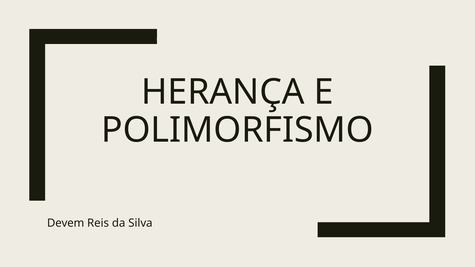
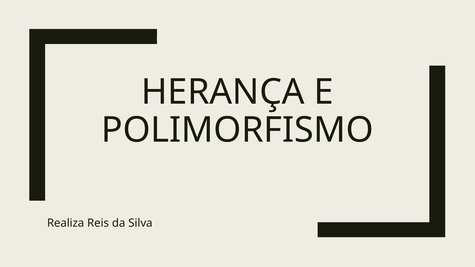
Devem: Devem -> Realiza (66, 223)
